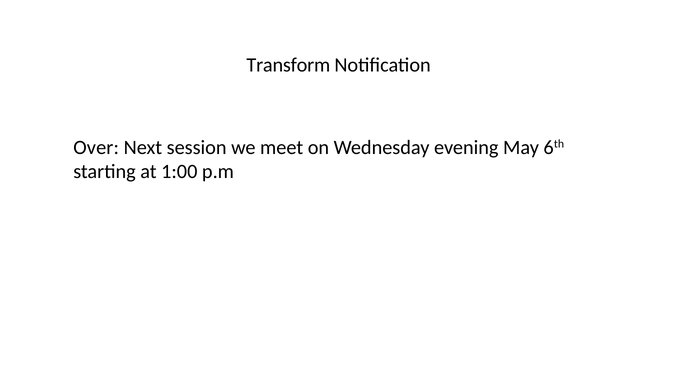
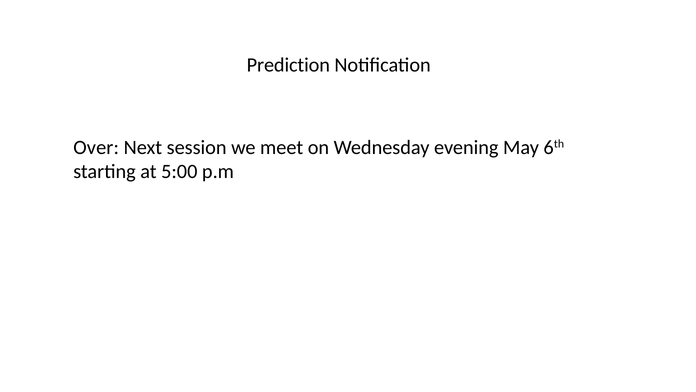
Transform: Transform -> Prediction (288, 65)
1:00: 1:00 -> 5:00 (179, 172)
